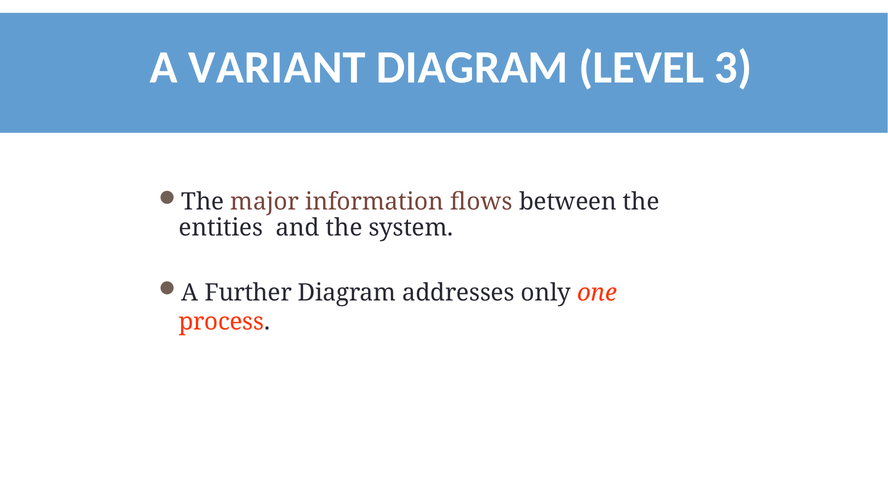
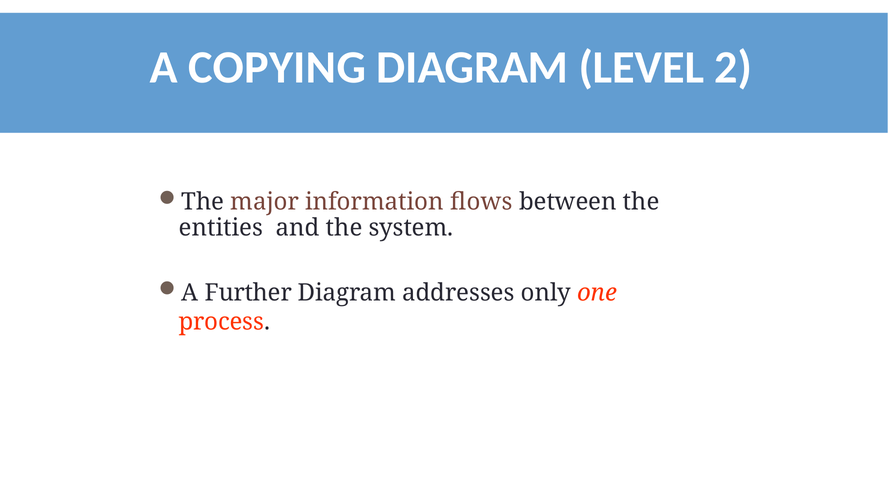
VARIANT: VARIANT -> COPYING (277, 67)
3: 3 -> 2 (733, 67)
